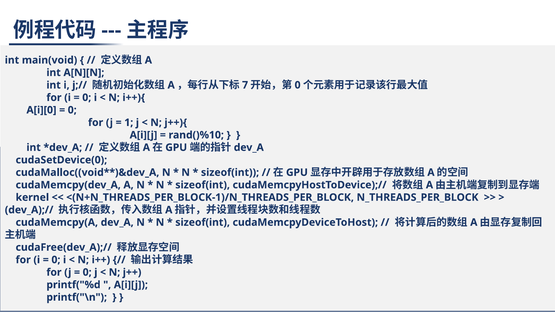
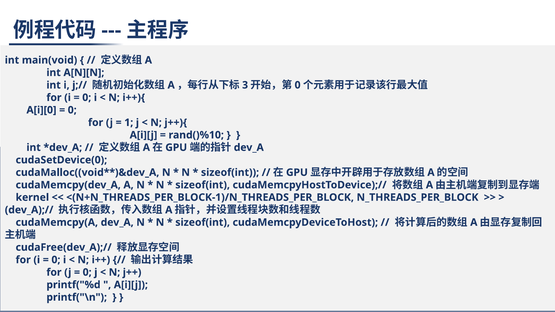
7: 7 -> 3 (245, 85)
